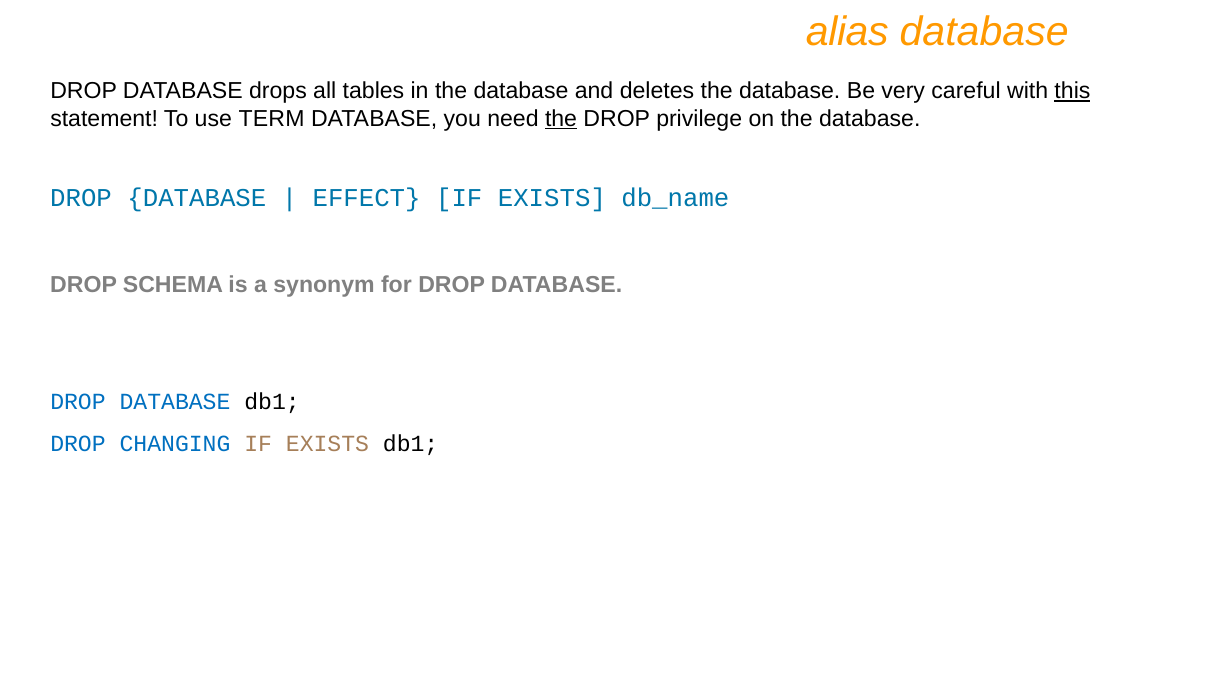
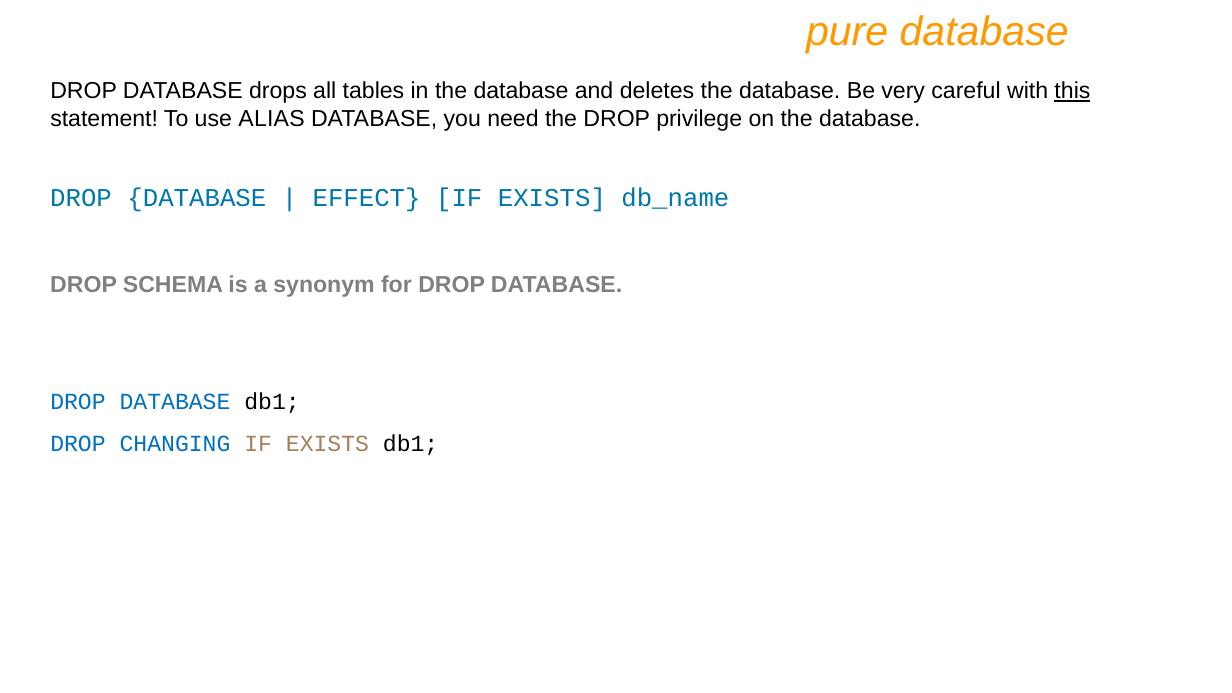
alias: alias -> pure (847, 32)
TERM: TERM -> ALIAS (272, 119)
the underline: present -> none (561, 119)
